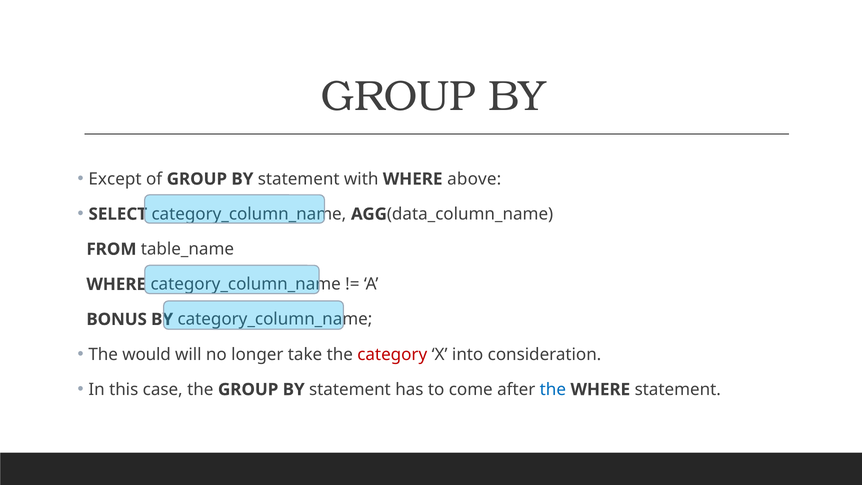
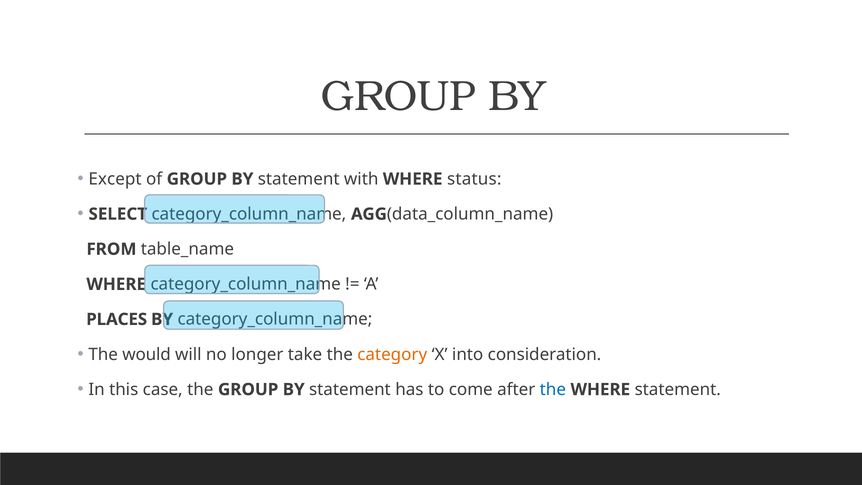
above: above -> status (474, 179)
BONUS: BONUS -> PLACES (117, 319)
category colour: red -> orange (392, 354)
